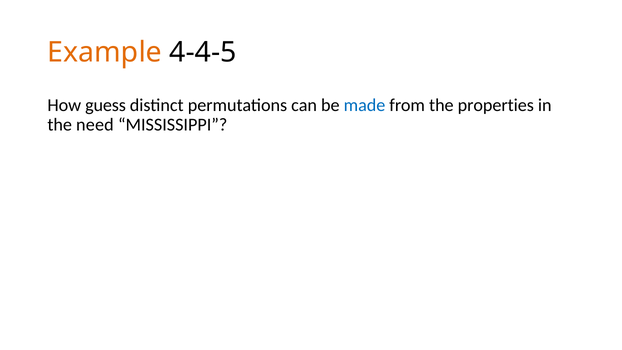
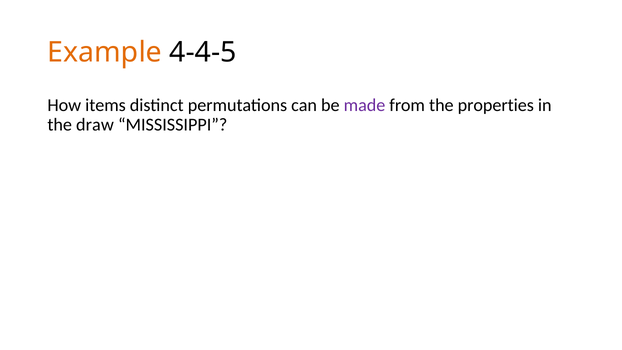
guess: guess -> items (105, 105)
made colour: blue -> purple (365, 105)
need: need -> draw (95, 125)
